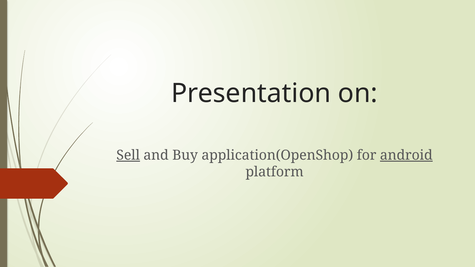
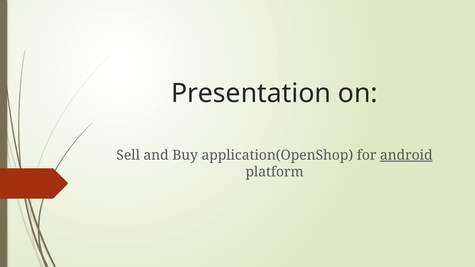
Sell underline: present -> none (128, 155)
